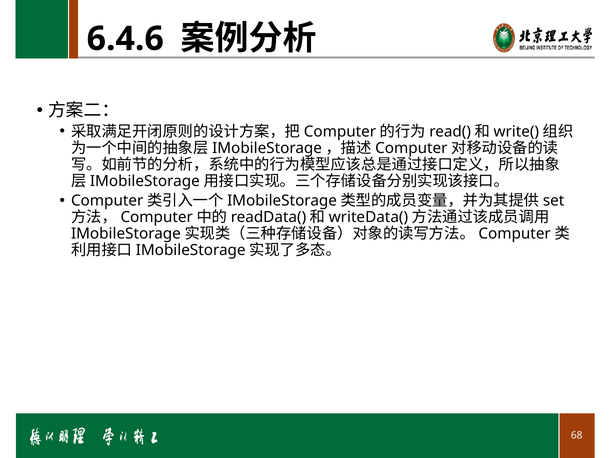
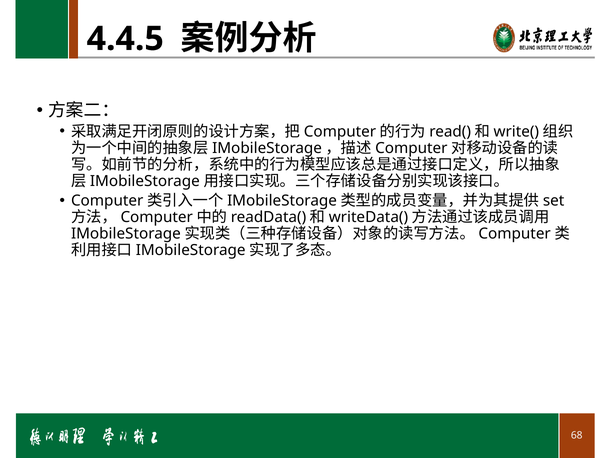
6.4.6: 6.4.6 -> 4.4.5 (125, 39)
